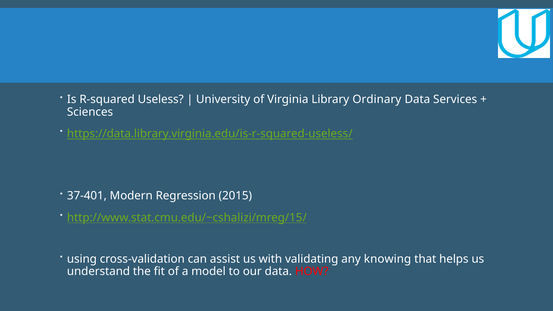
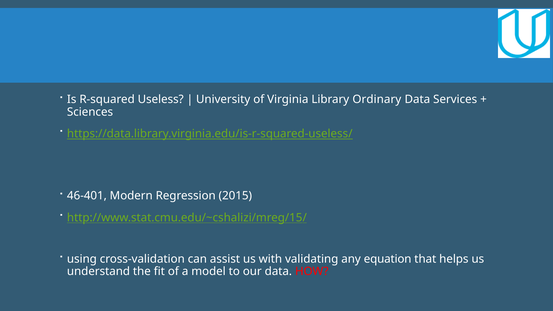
37-401: 37-401 -> 46-401 (87, 196)
knowing: knowing -> equation (388, 259)
